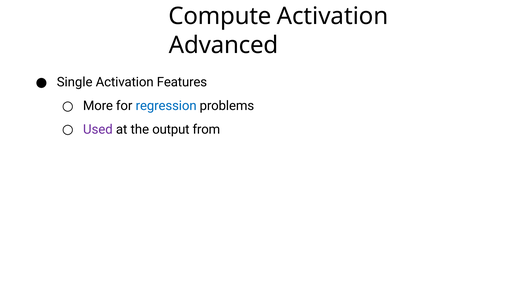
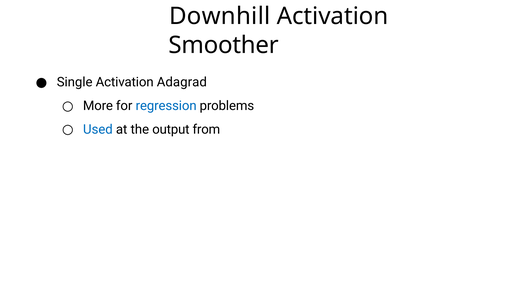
Compute: Compute -> Downhill (220, 16)
Advanced: Advanced -> Smoother (224, 45)
Features: Features -> Adagrad (182, 82)
Used colour: purple -> blue (98, 129)
